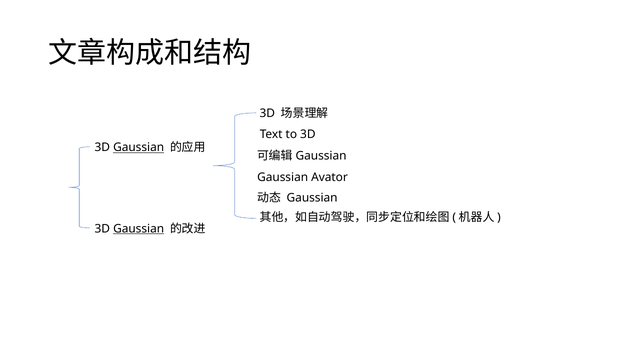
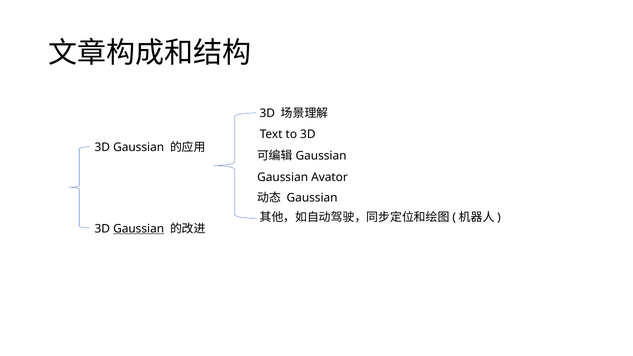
Gaussian underline: present -> none (139, 148)
